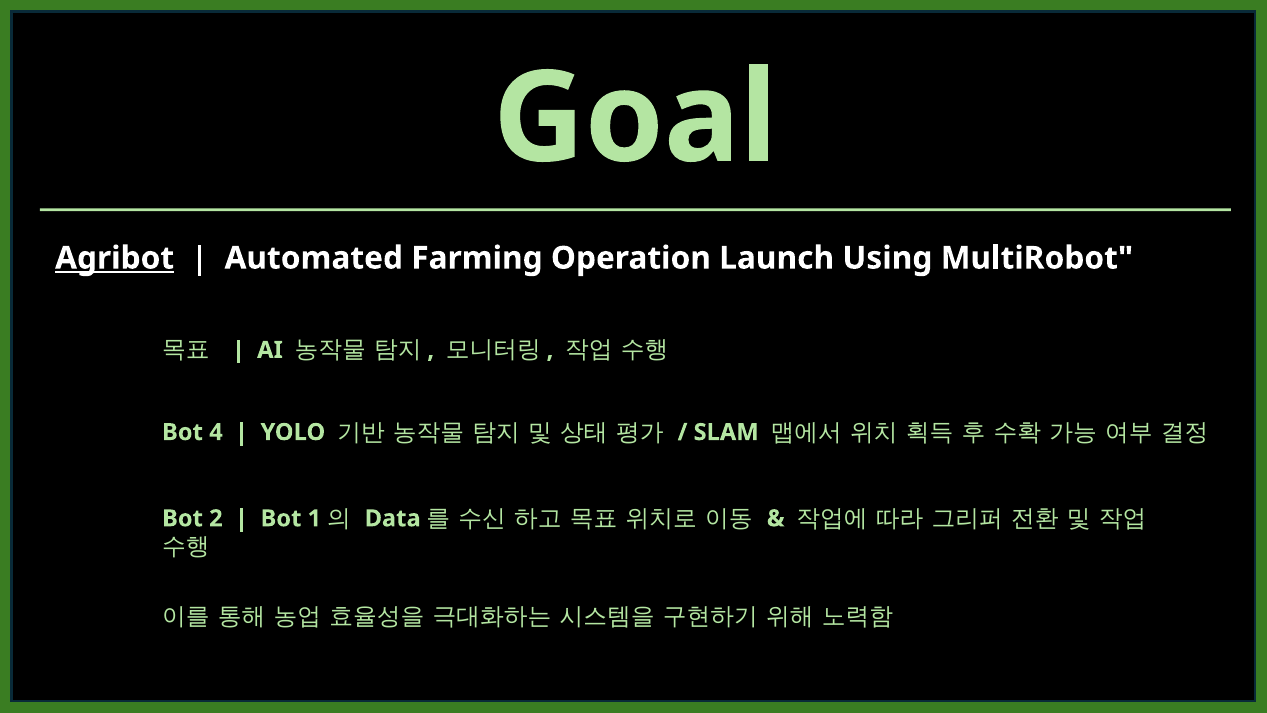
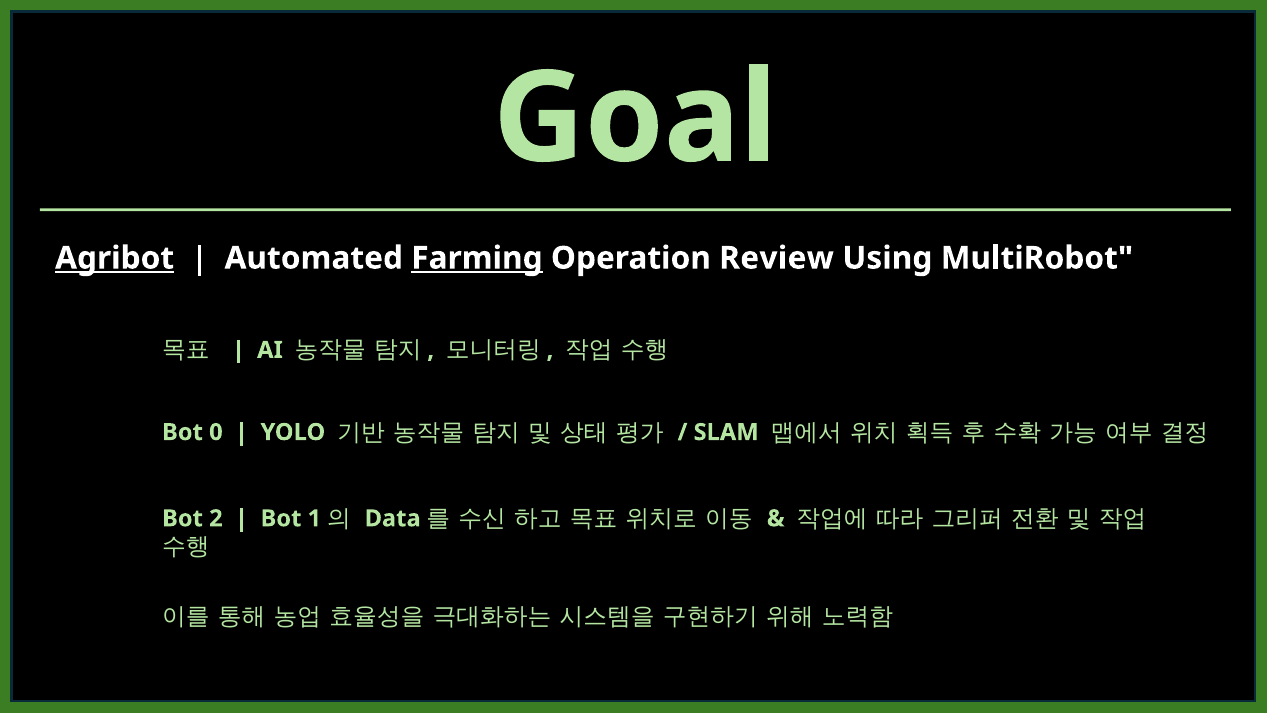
Farming underline: none -> present (477, 258)
Launch: Launch -> Review (777, 258)
4: 4 -> 0 (216, 432)
